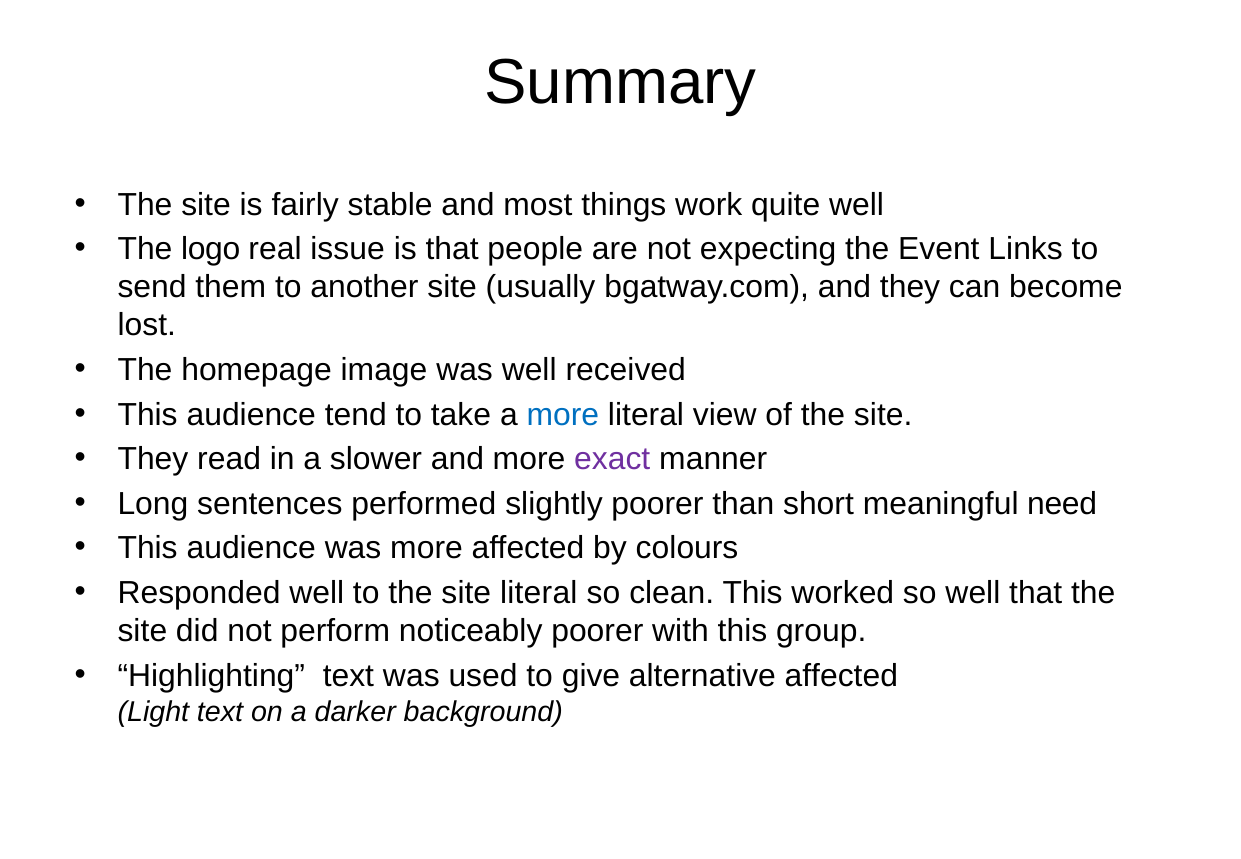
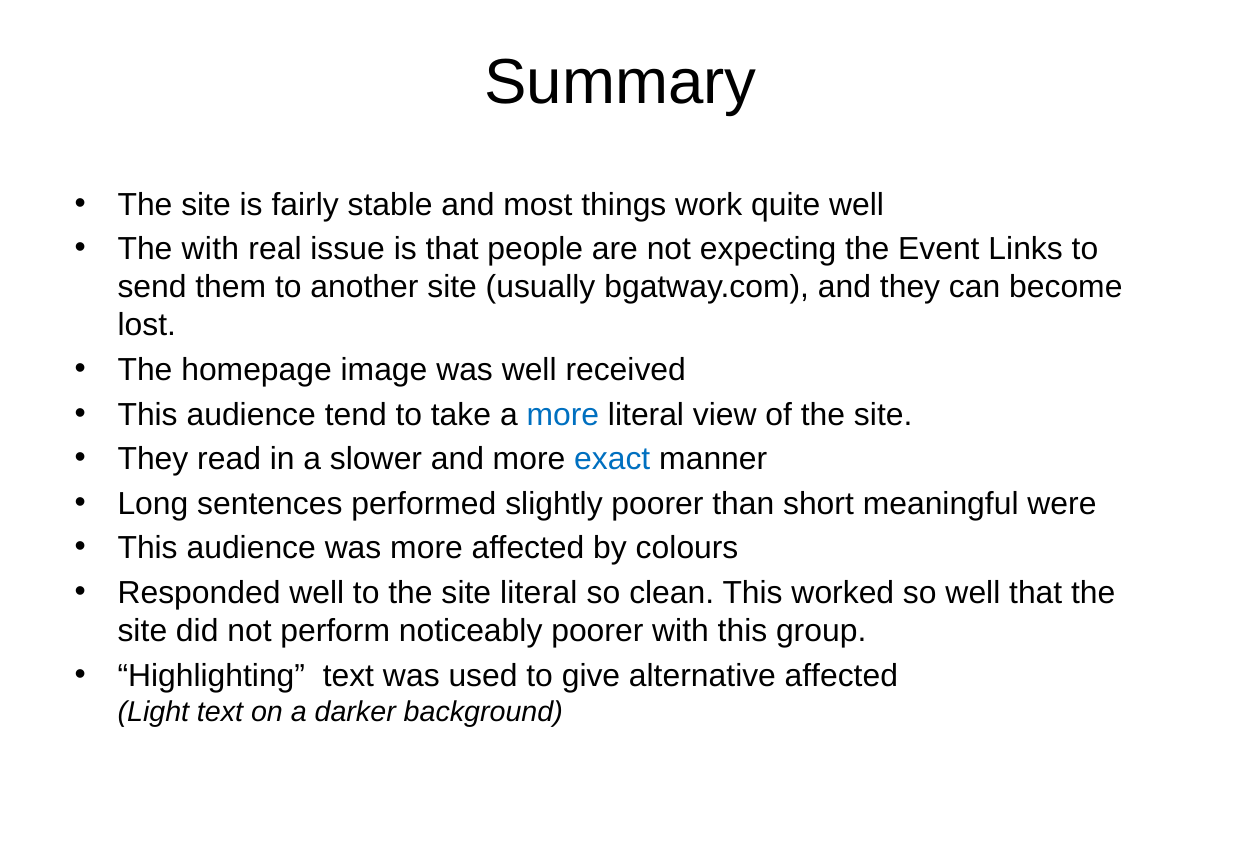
The logo: logo -> with (210, 249)
exact colour: purple -> blue (612, 459)
need: need -> were (1062, 504)
